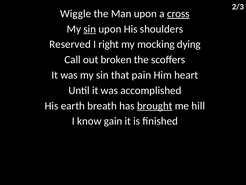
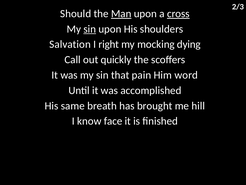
Wiggle: Wiggle -> Should (76, 14)
Man underline: none -> present (121, 14)
Reserved: Reserved -> Salvation (70, 44)
broken: broken -> quickly (116, 60)
heart: heart -> word (186, 75)
earth: earth -> same (73, 106)
brought underline: present -> none (155, 106)
gain: gain -> face (113, 121)
